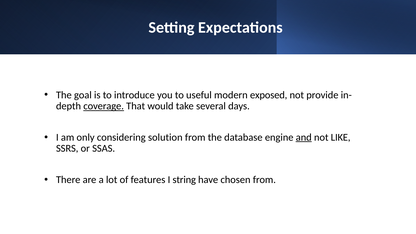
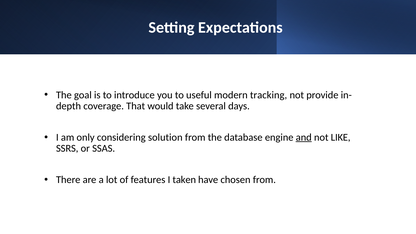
exposed: exposed -> tracking (269, 95)
coverage underline: present -> none (104, 106)
string: string -> taken (184, 180)
